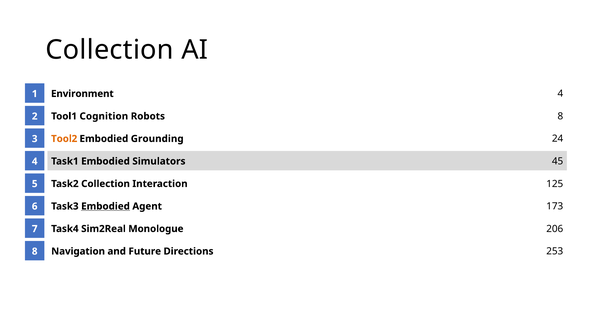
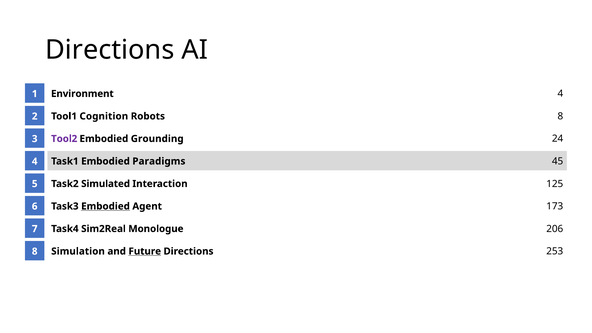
Collection: Collection -> Directions (110, 50)
Tool2 colour: orange -> purple (64, 139)
Simulators: Simulators -> Paradigms (159, 161)
Task2 Collection: Collection -> Simulated (106, 184)
Navigation: Navigation -> Simulation (78, 251)
Future underline: none -> present (145, 251)
